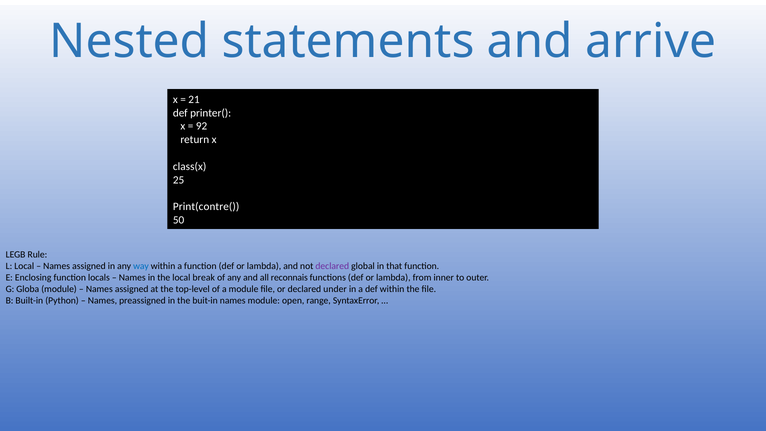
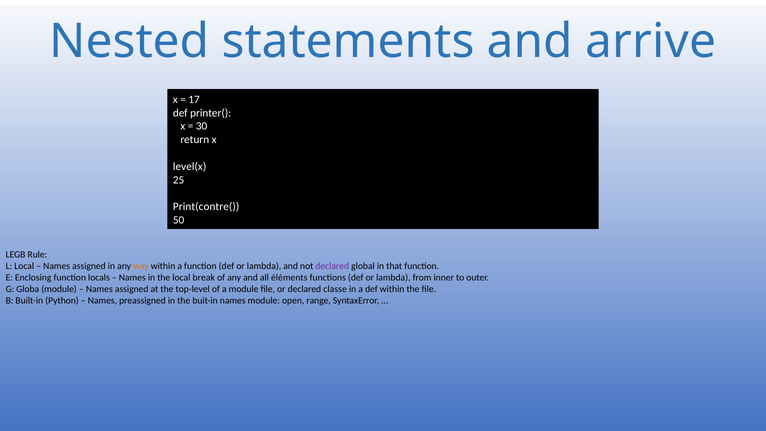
21: 21 -> 17 (194, 99)
92: 92 -> 30 (202, 126)
class(x: class(x -> level(x (190, 166)
way colour: blue -> orange (141, 266)
reconnais: reconnais -> éléments (289, 278)
under: under -> classe (335, 289)
